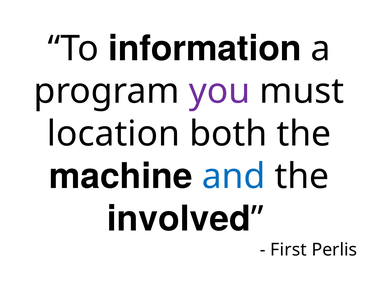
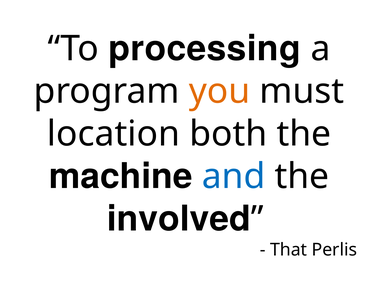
information: information -> processing (205, 49)
you colour: purple -> orange (220, 91)
First: First -> That (289, 249)
